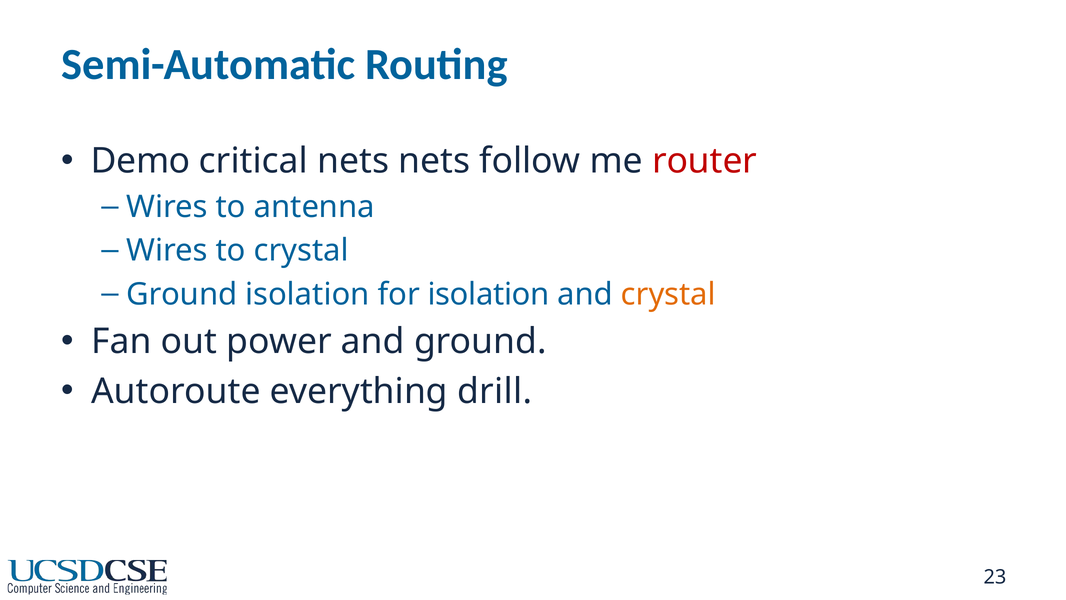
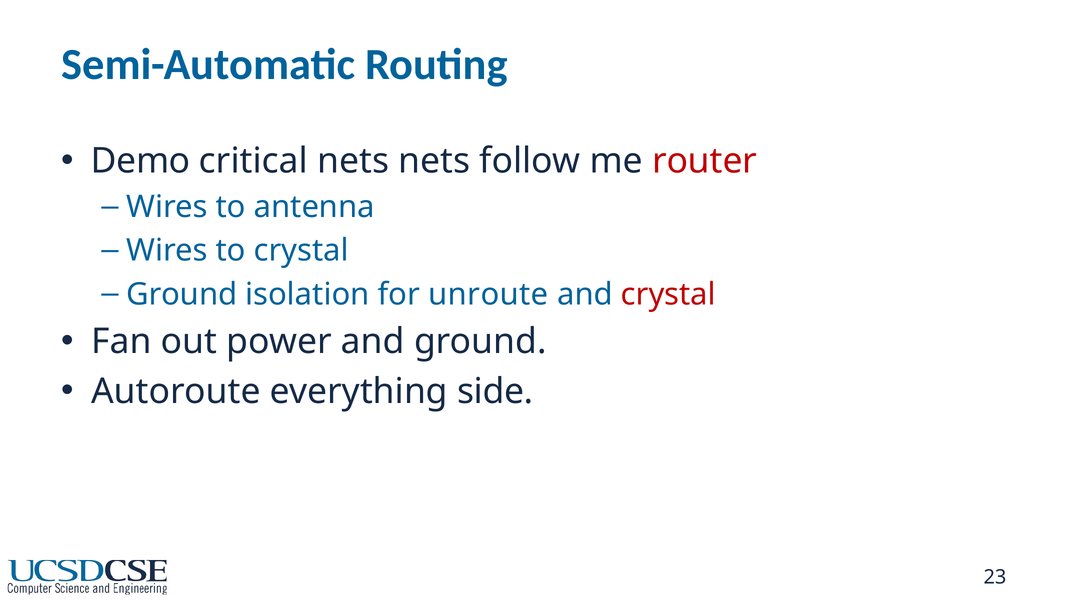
for isolation: isolation -> unroute (488, 294)
crystal colour: orange -> red (668, 294)
drill: drill -> side (495, 391)
